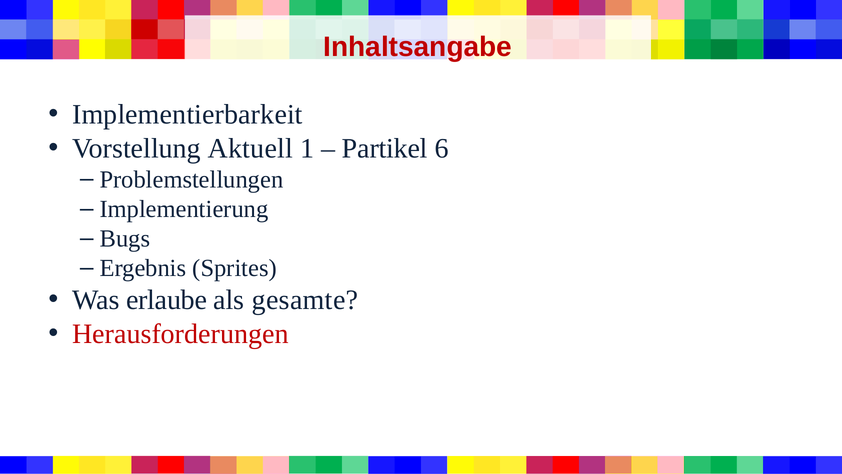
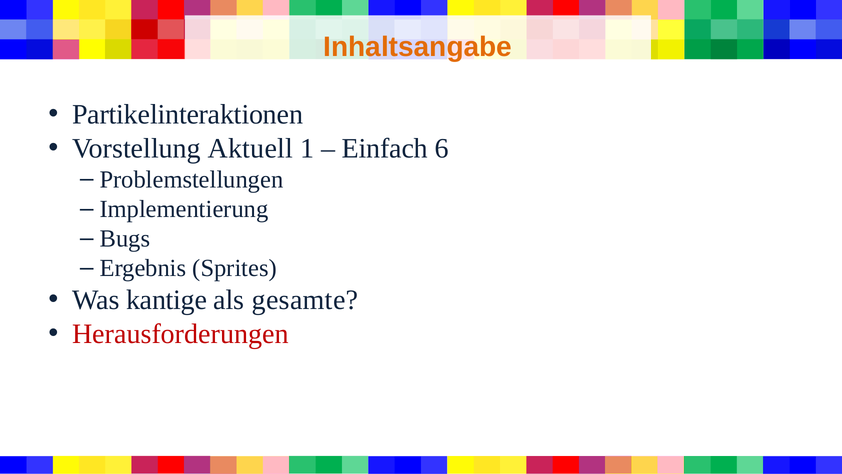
Inhaltsangabe colour: red -> orange (418, 47)
Implementierbarkeit: Implementierbarkeit -> Partikelinteraktionen (188, 115)
Partikel: Partikel -> Einfach (385, 148)
erlaube: erlaube -> kantige (167, 300)
